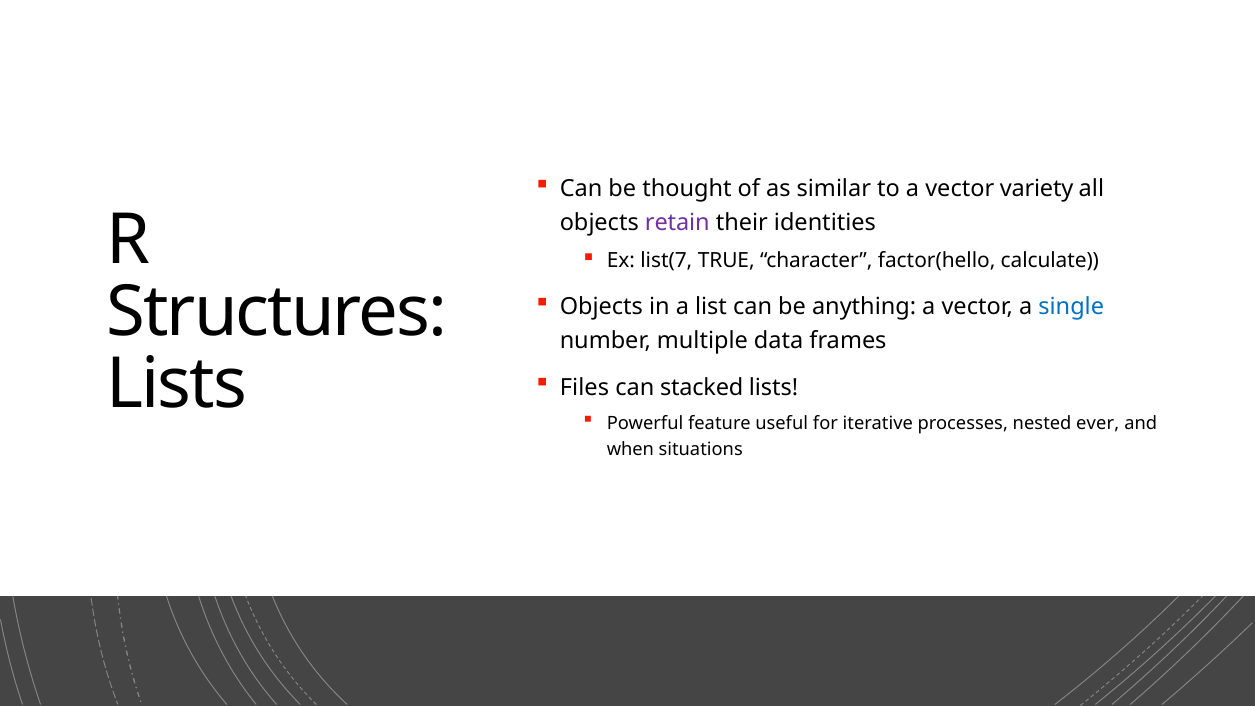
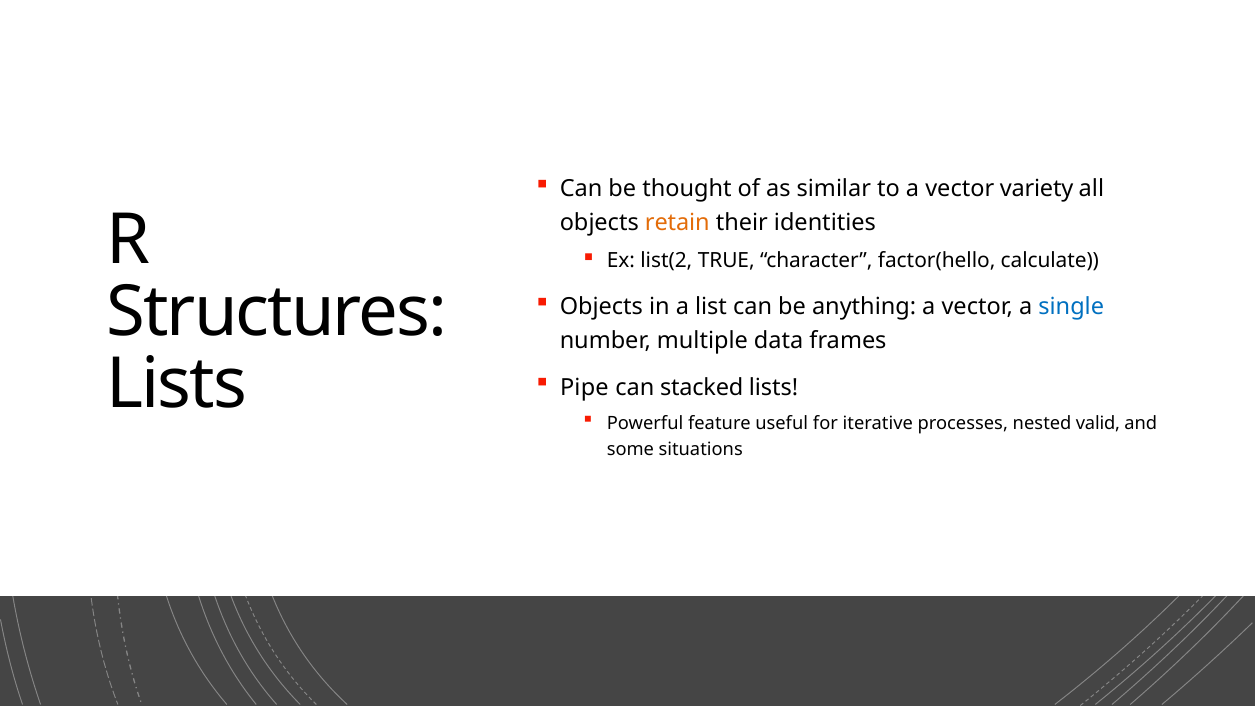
retain colour: purple -> orange (677, 223)
list(7: list(7 -> list(2 (666, 261)
Files: Files -> Pipe (584, 387)
ever: ever -> valid (1098, 423)
when: when -> some (630, 449)
